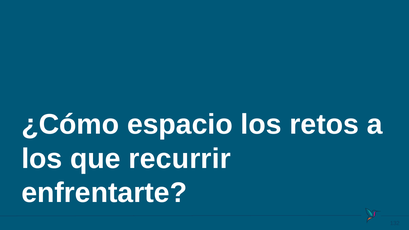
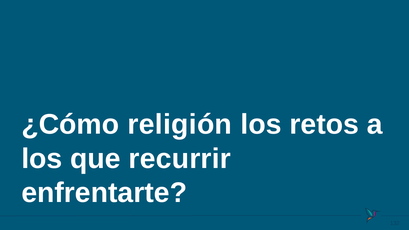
espacio: espacio -> religión (180, 125)
